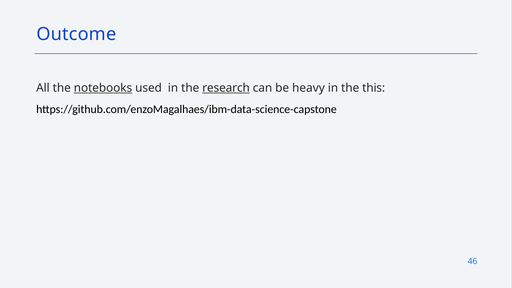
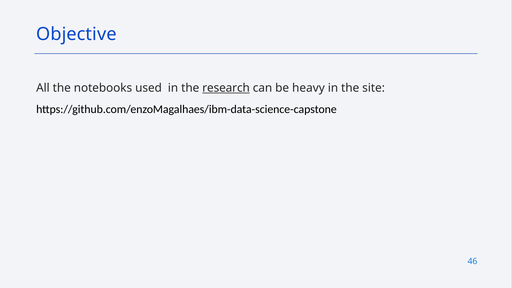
Outcome: Outcome -> Objective (76, 34)
notebooks underline: present -> none (103, 88)
this: this -> site (374, 88)
